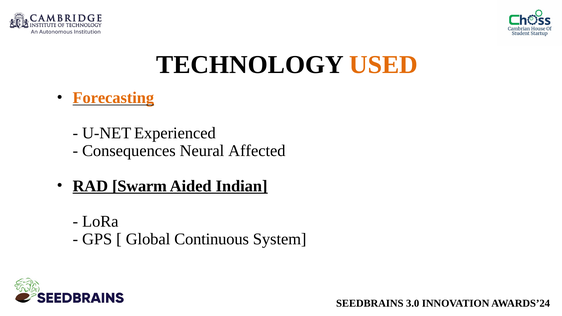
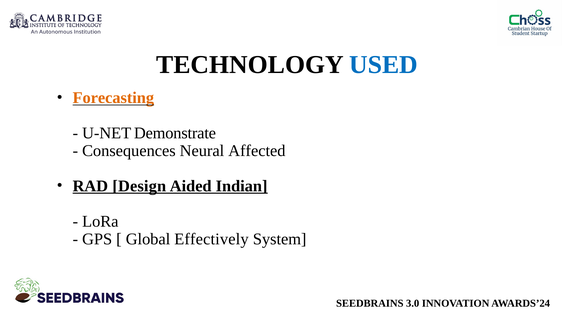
USED colour: orange -> blue (384, 65)
Experienced: Experienced -> Demonstrate (175, 133)
Swarm: Swarm -> Design (139, 186)
Continuous: Continuous -> Effectively (211, 239)
